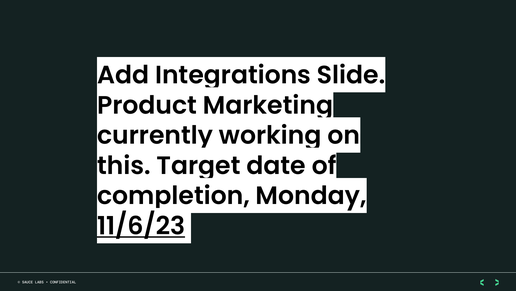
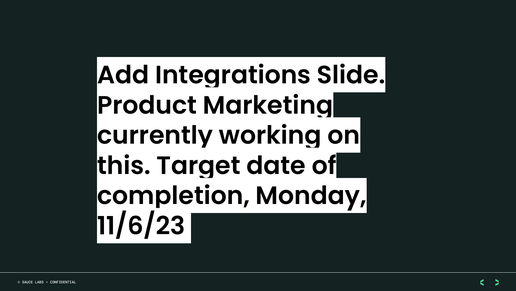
11/6/23 underline: present -> none (141, 226)
